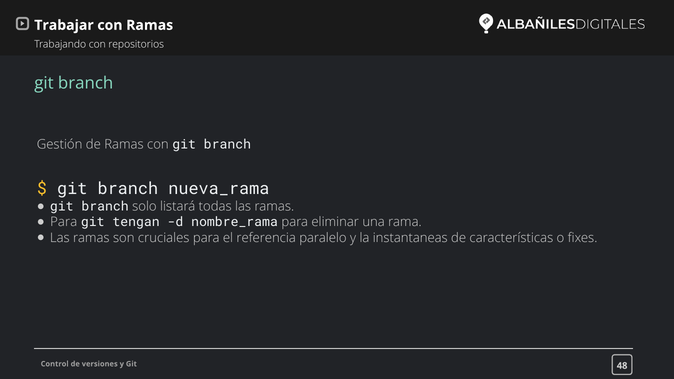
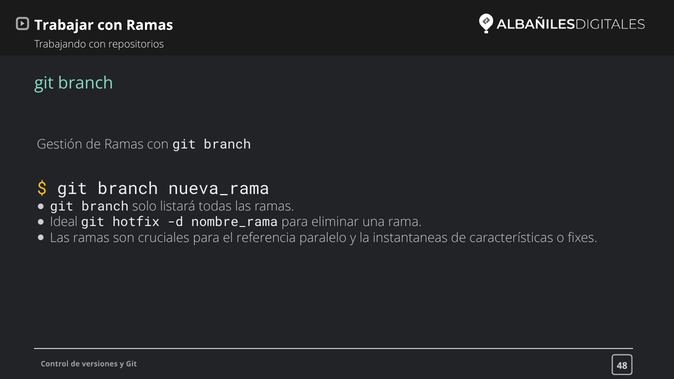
Para: Para -> Ideal (64, 222)
tengan: tengan -> hotfix (136, 222)
